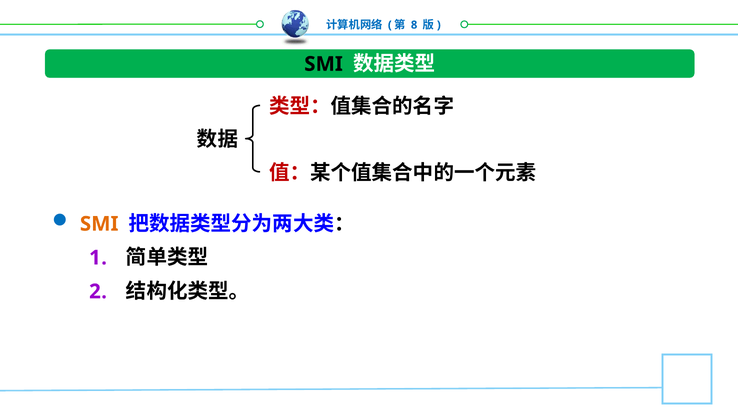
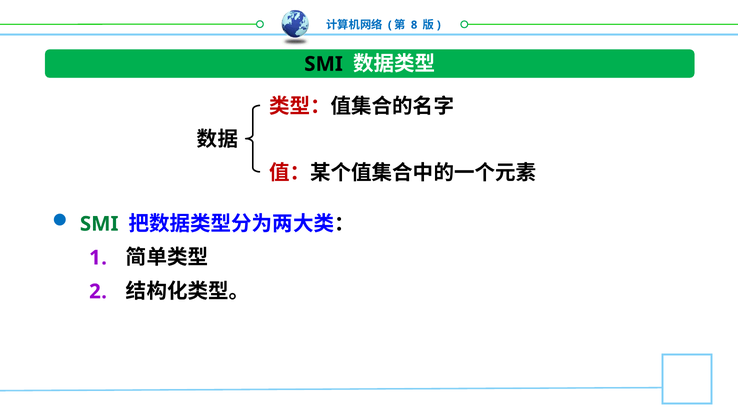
SMI colour: orange -> green (99, 224)
